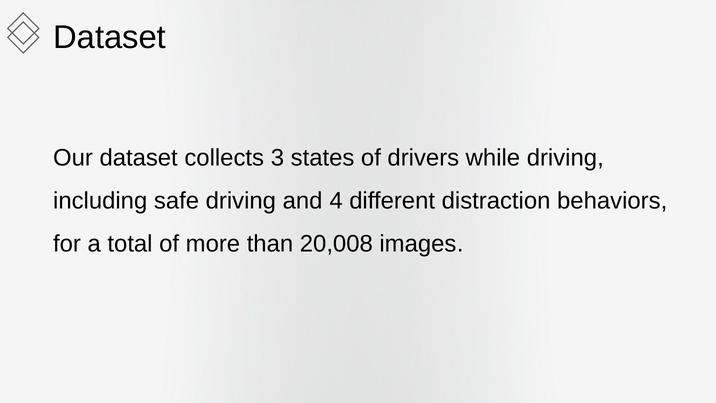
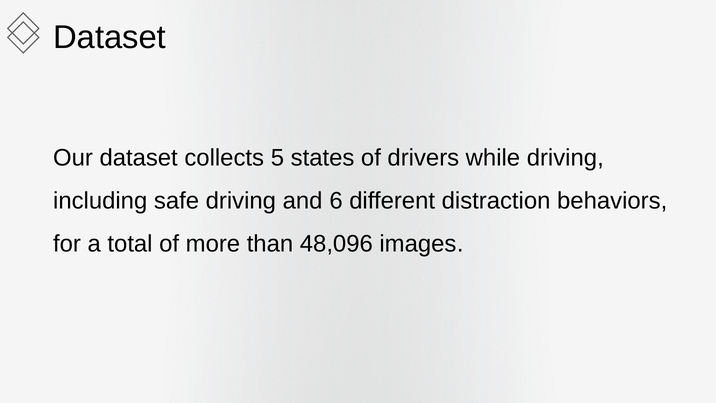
3: 3 -> 5 (278, 158)
4: 4 -> 6 (336, 201)
20,008: 20,008 -> 48,096 (336, 244)
